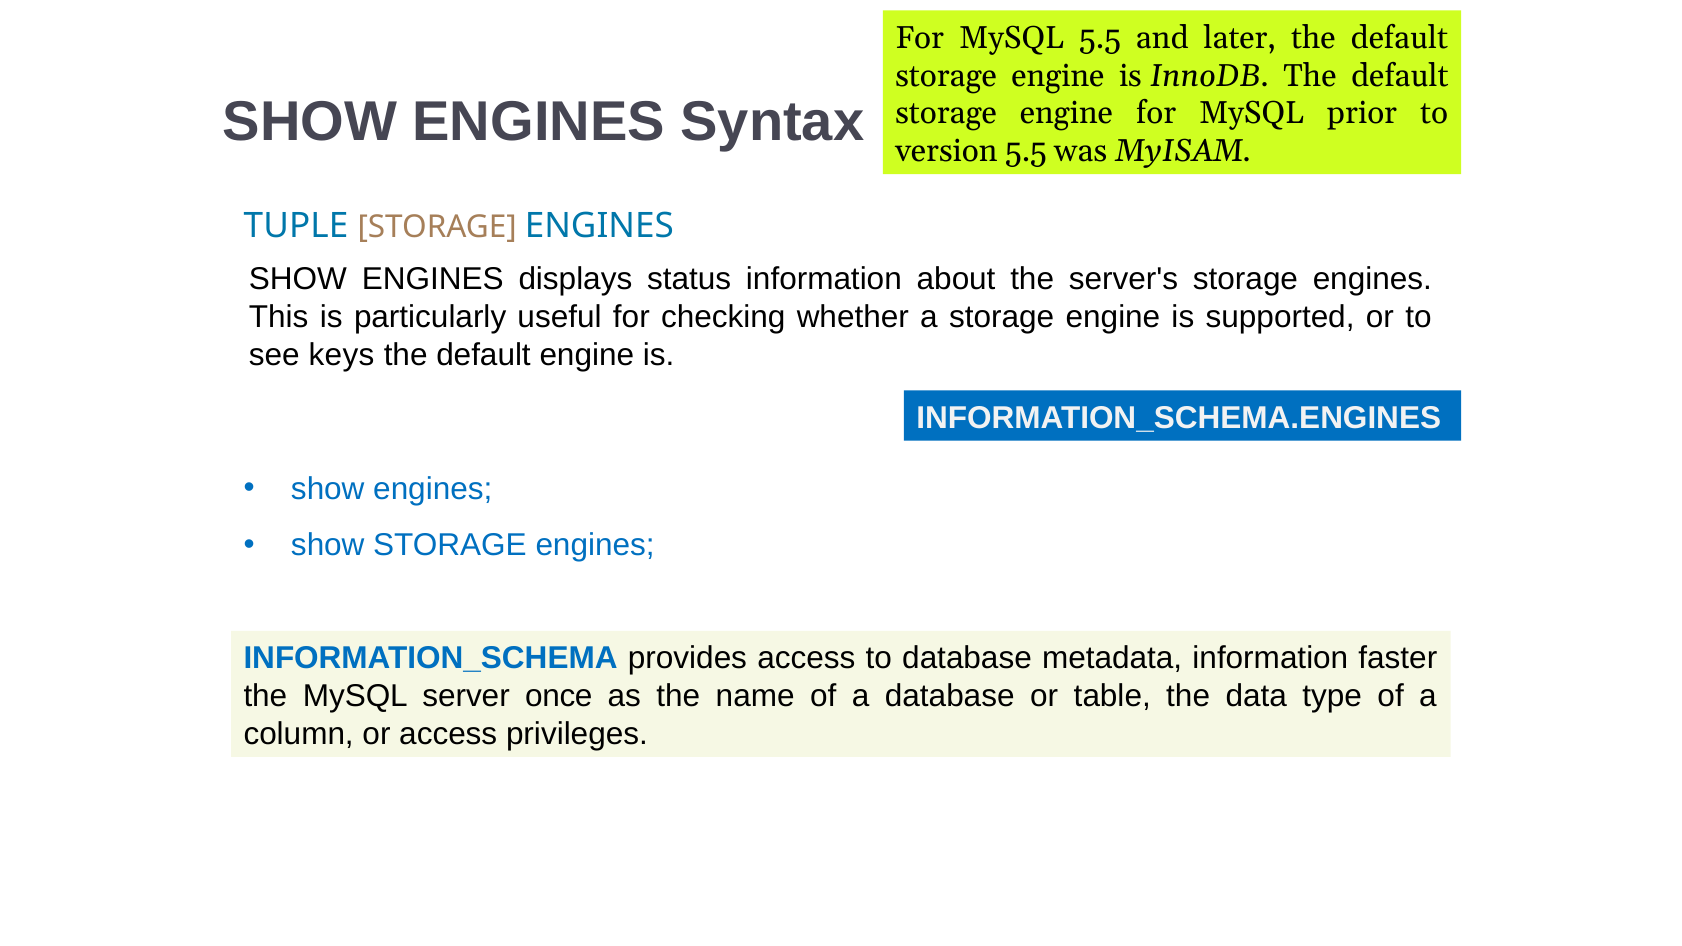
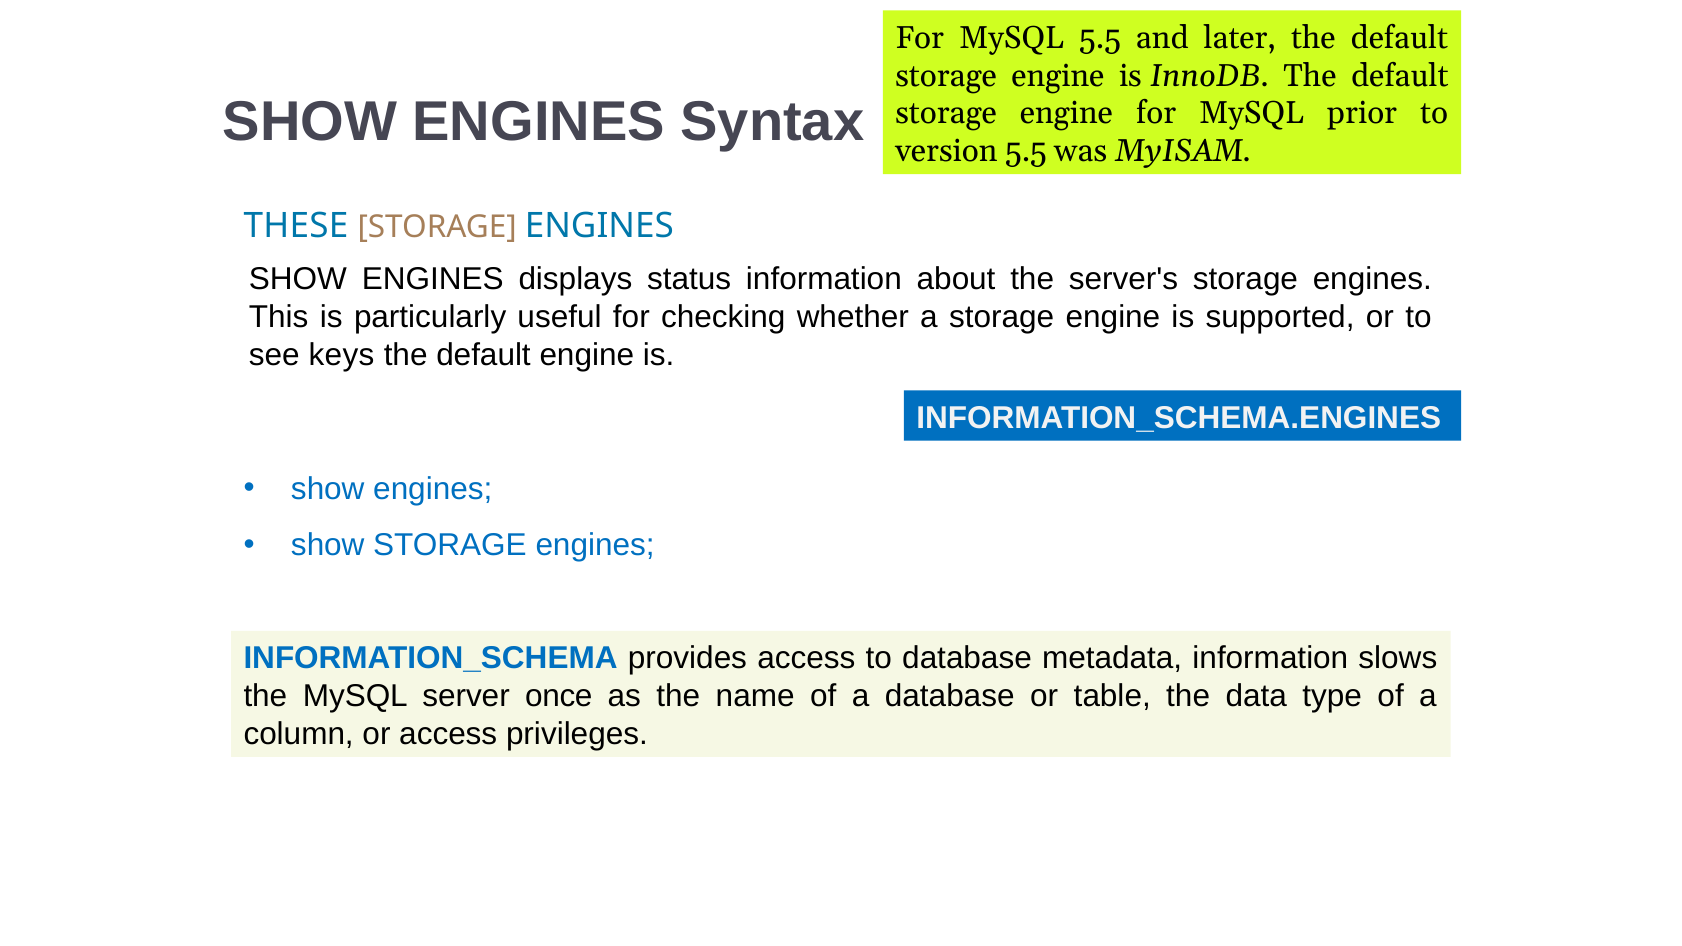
TUPLE: TUPLE -> THESE (296, 226)
faster: faster -> slows (1398, 658)
